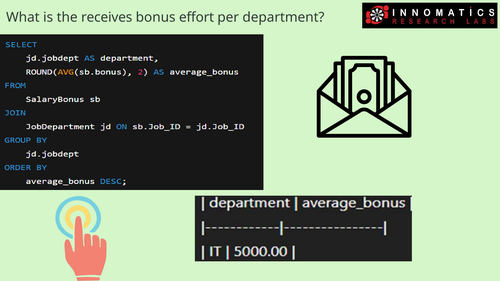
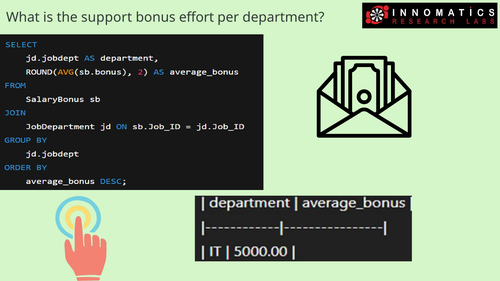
receives: receives -> support (107, 17)
